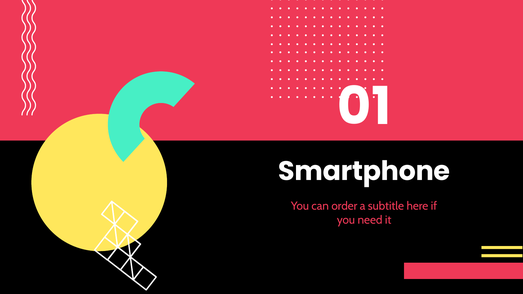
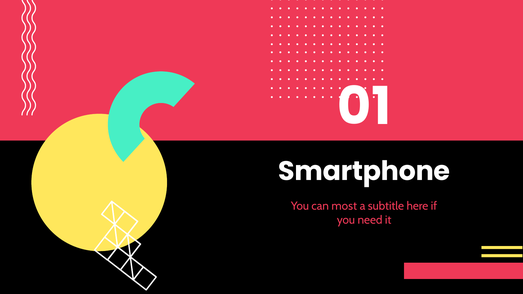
order: order -> most (344, 206)
